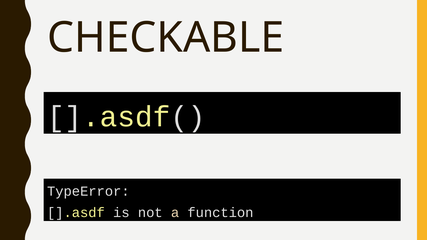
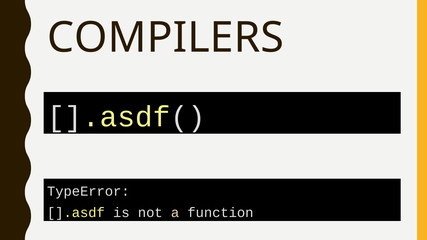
CHECKABLE: CHECKABLE -> COMPILERS (166, 38)
